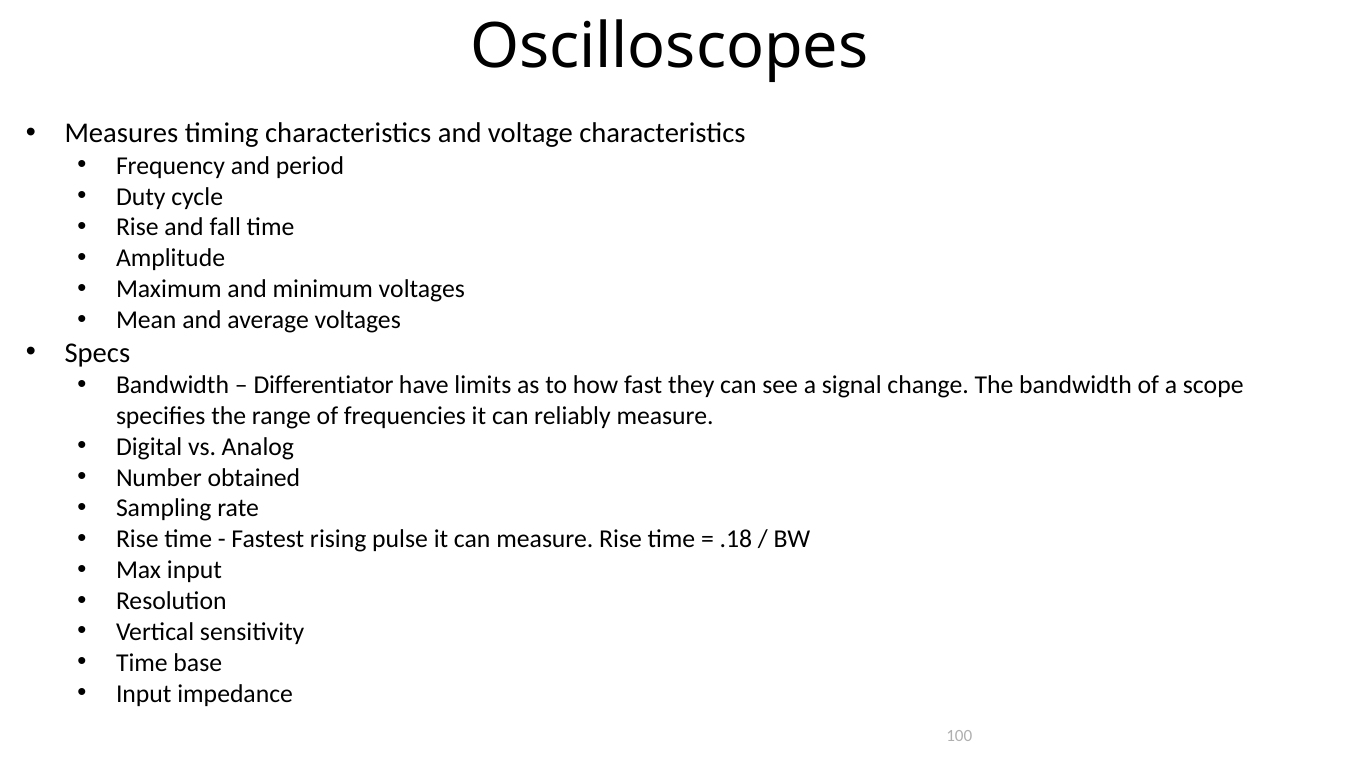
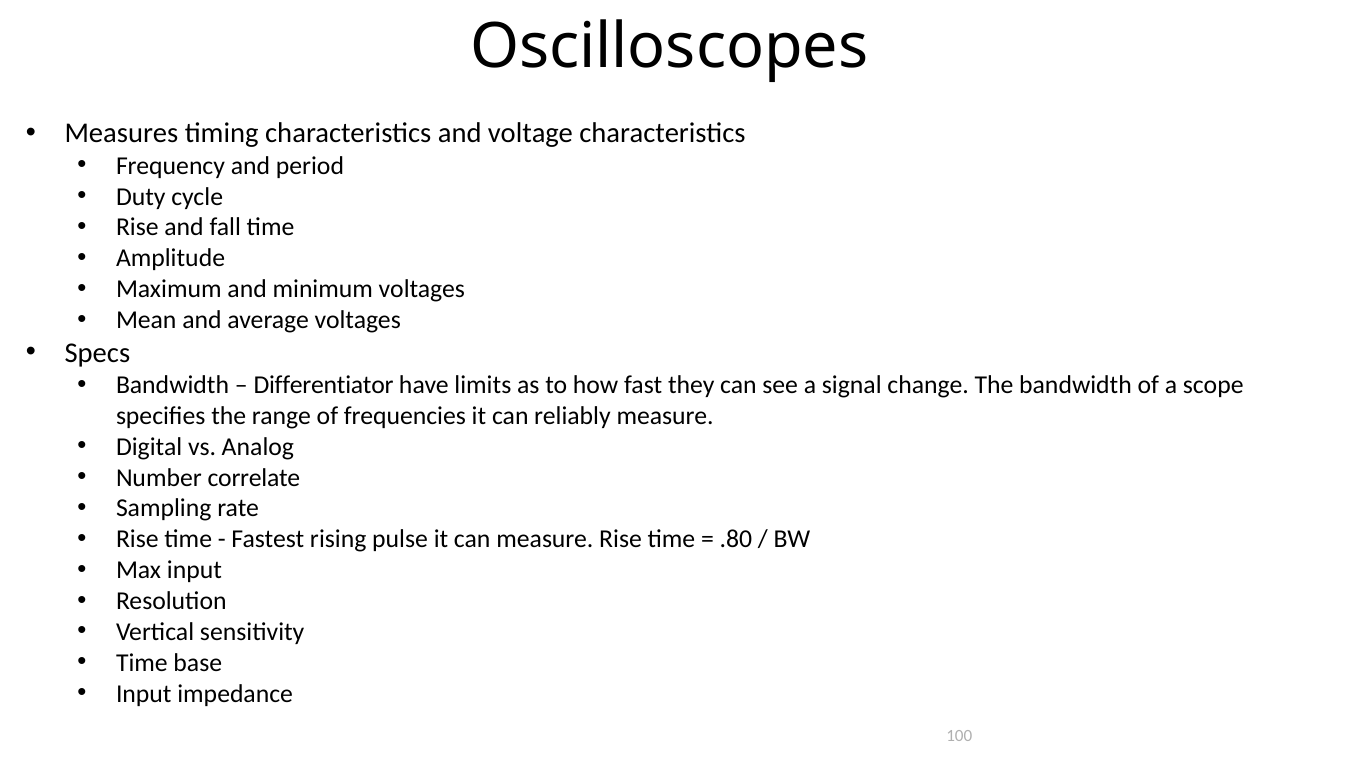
obtained: obtained -> correlate (254, 478)
.18: .18 -> .80 (736, 540)
